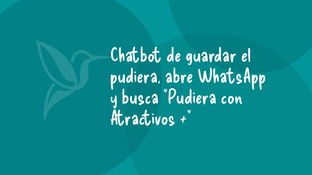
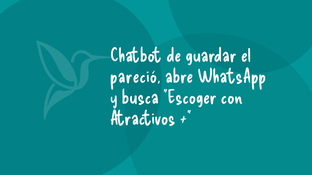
pudiera: pudiera -> pareció (135, 77)
busca Pudiera: Pudiera -> Escoger (190, 98)
